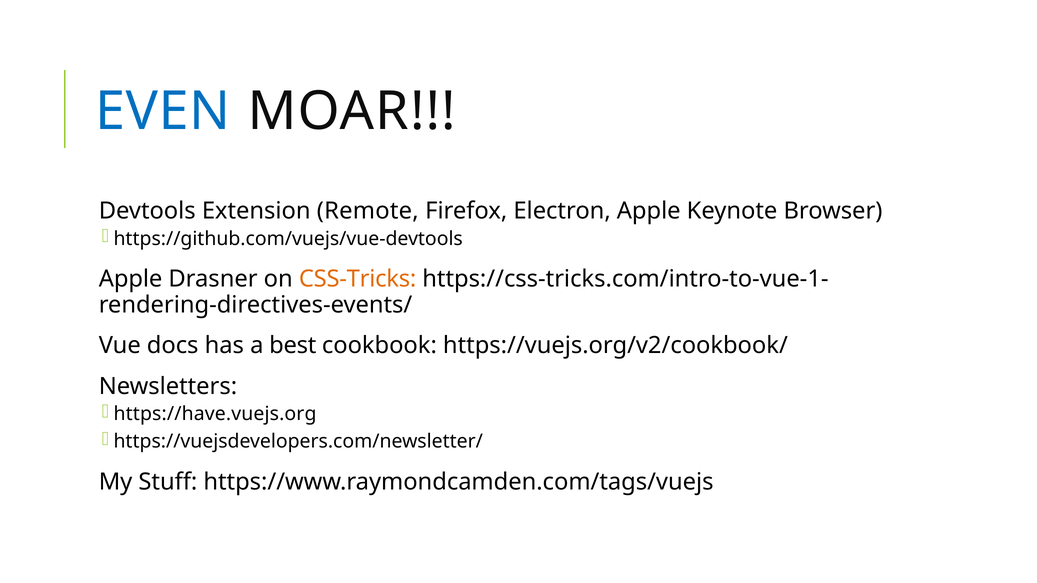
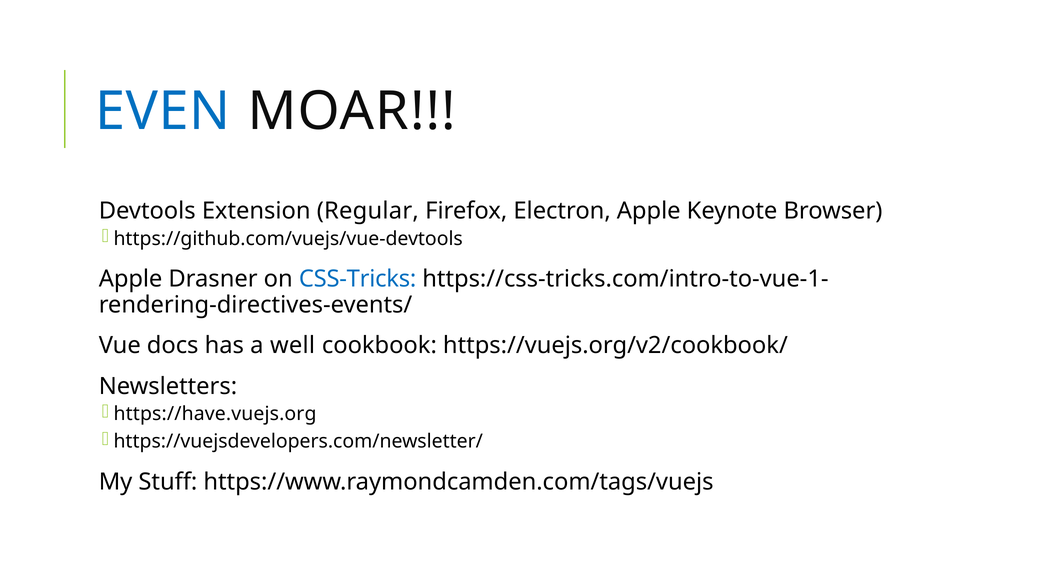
Remote: Remote -> Regular (368, 211)
CSS-Tricks colour: orange -> blue (358, 279)
best: best -> well (293, 346)
